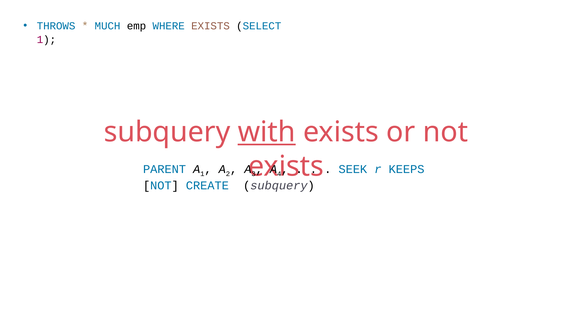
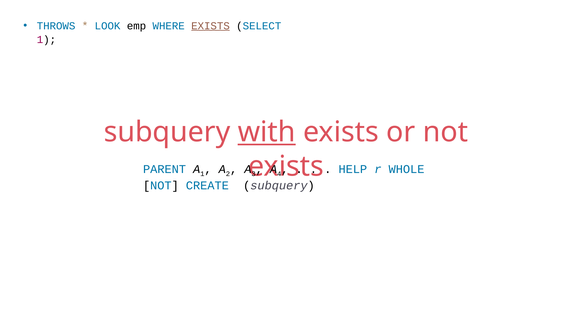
MUCH: MUCH -> LOOK (108, 26)
EXISTS underline: none -> present (210, 26)
SEEK: SEEK -> HELP (353, 169)
KEEPS: KEEPS -> WHOLE (407, 169)
